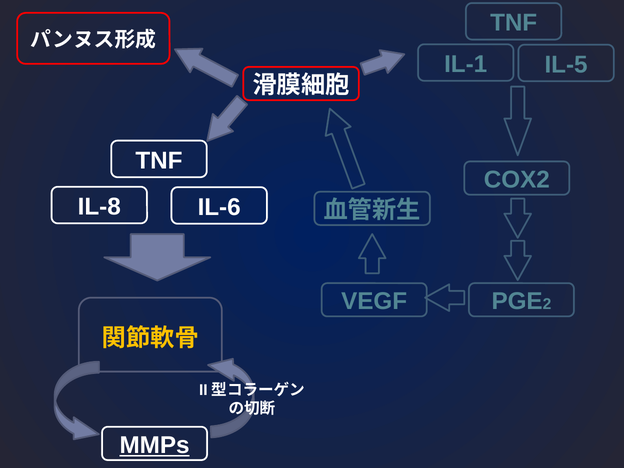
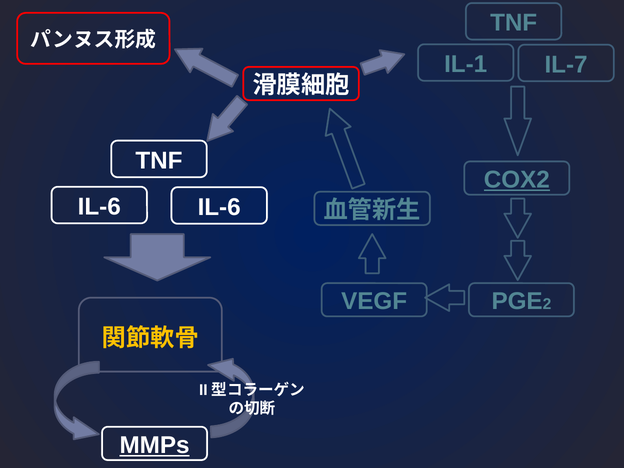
IL-5: IL-5 -> IL-7 (566, 65)
COX2 underline: none -> present (517, 180)
IL-8: IL-8 -> IL-6 (99, 207)
